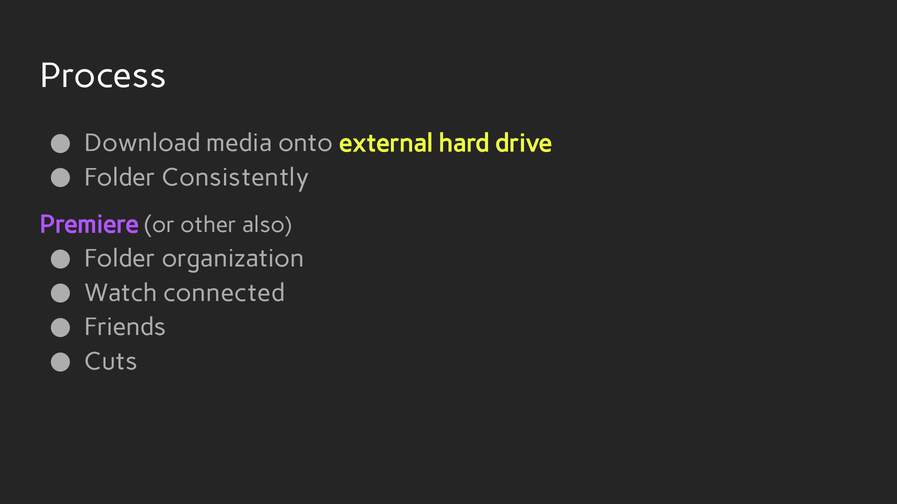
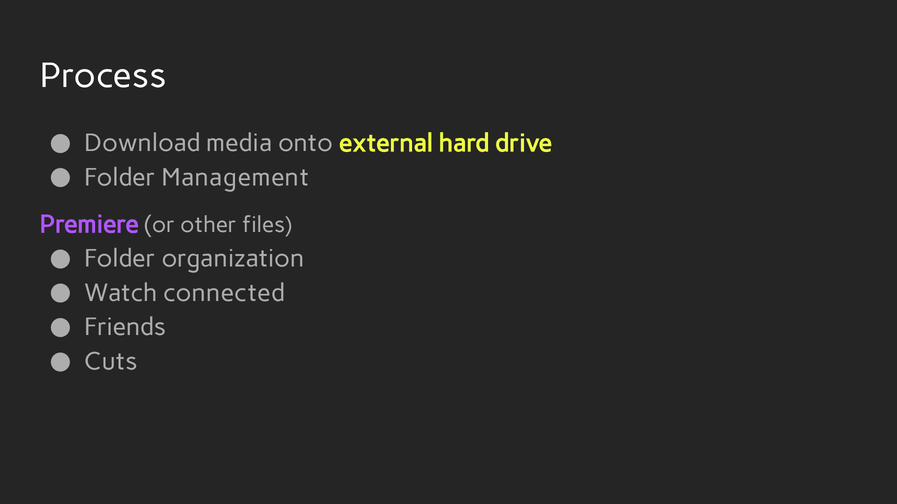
Consistently: Consistently -> Management (236, 178)
also: also -> files (267, 225)
